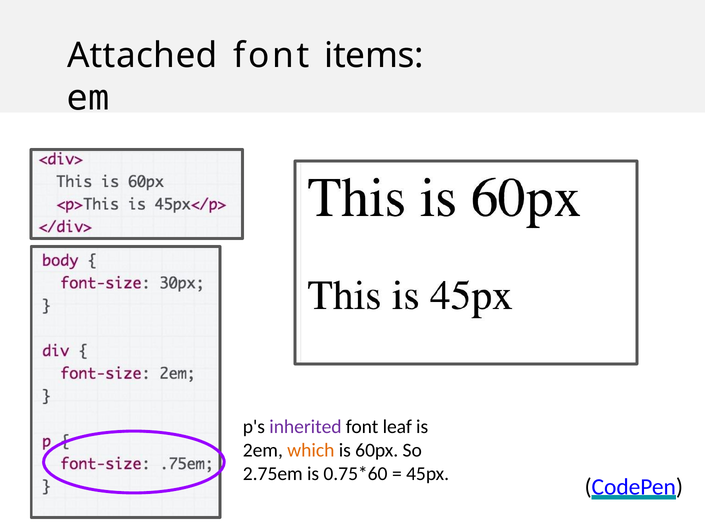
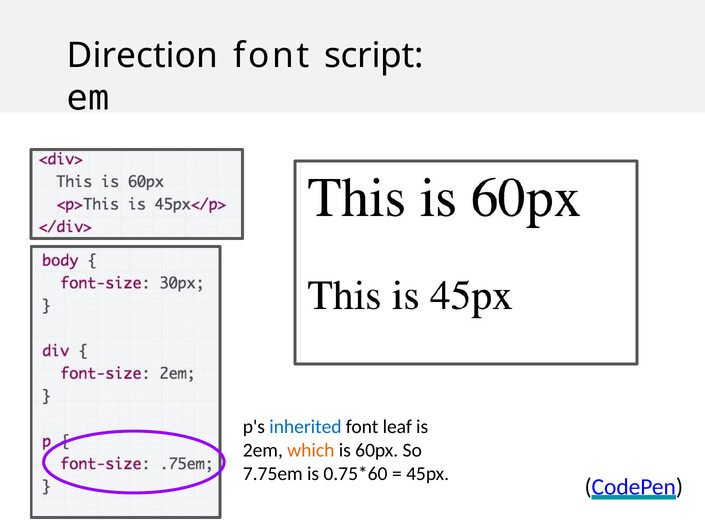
Attached: Attached -> Direction (142, 56)
items: items -> script (374, 56)
inherited colour: purple -> blue (305, 427)
2.75em: 2.75em -> 7.75em (273, 474)
